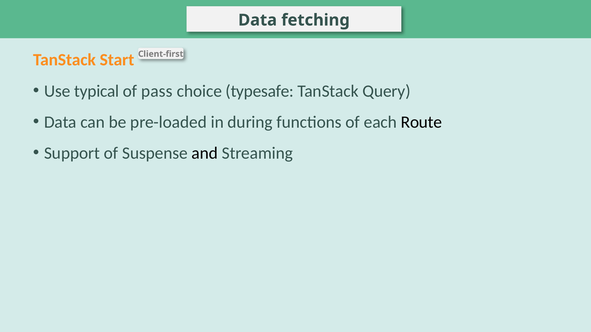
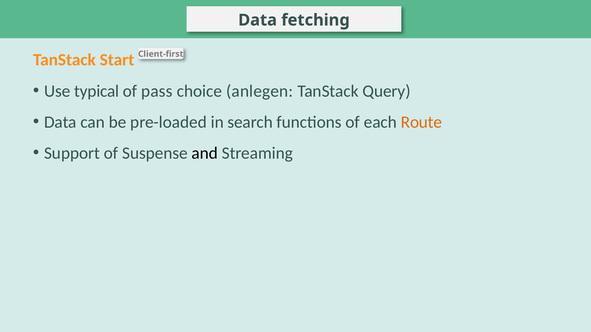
typesafe: typesafe -> anlegen (260, 91)
during: during -> search (250, 122)
Route colour: black -> orange (421, 122)
